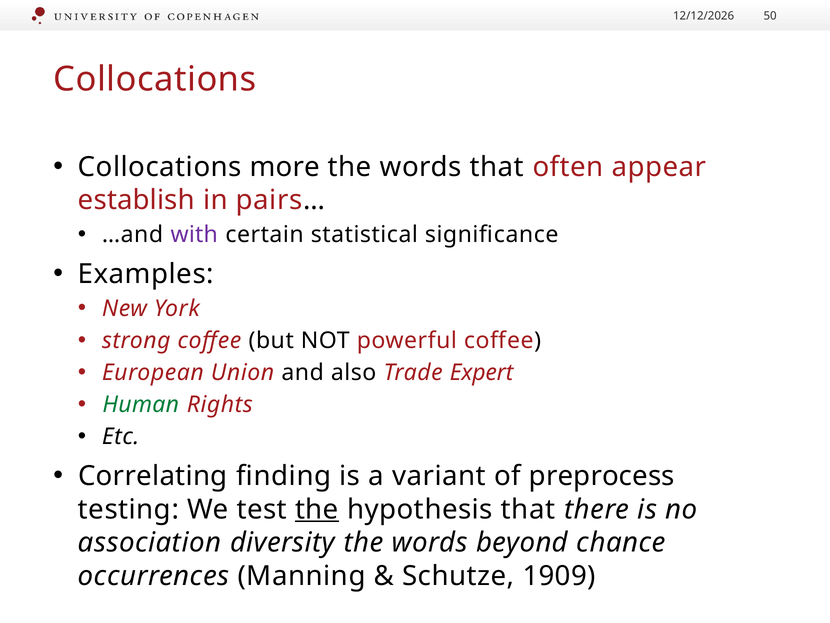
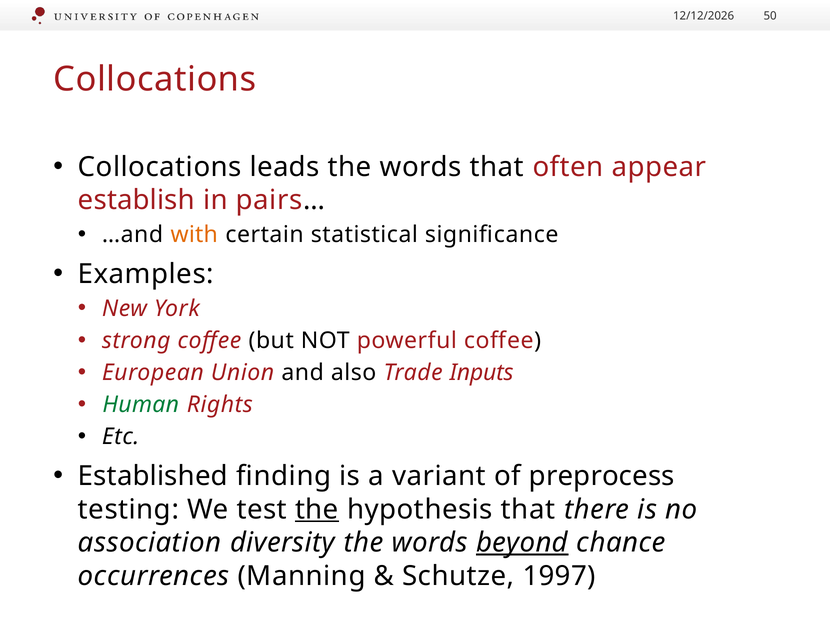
more: more -> leads (285, 167)
with colour: purple -> orange (194, 235)
Expert: Expert -> Inputs (482, 372)
Correlating: Correlating -> Established (153, 476)
beyond underline: none -> present (522, 542)
1909: 1909 -> 1997 (559, 575)
